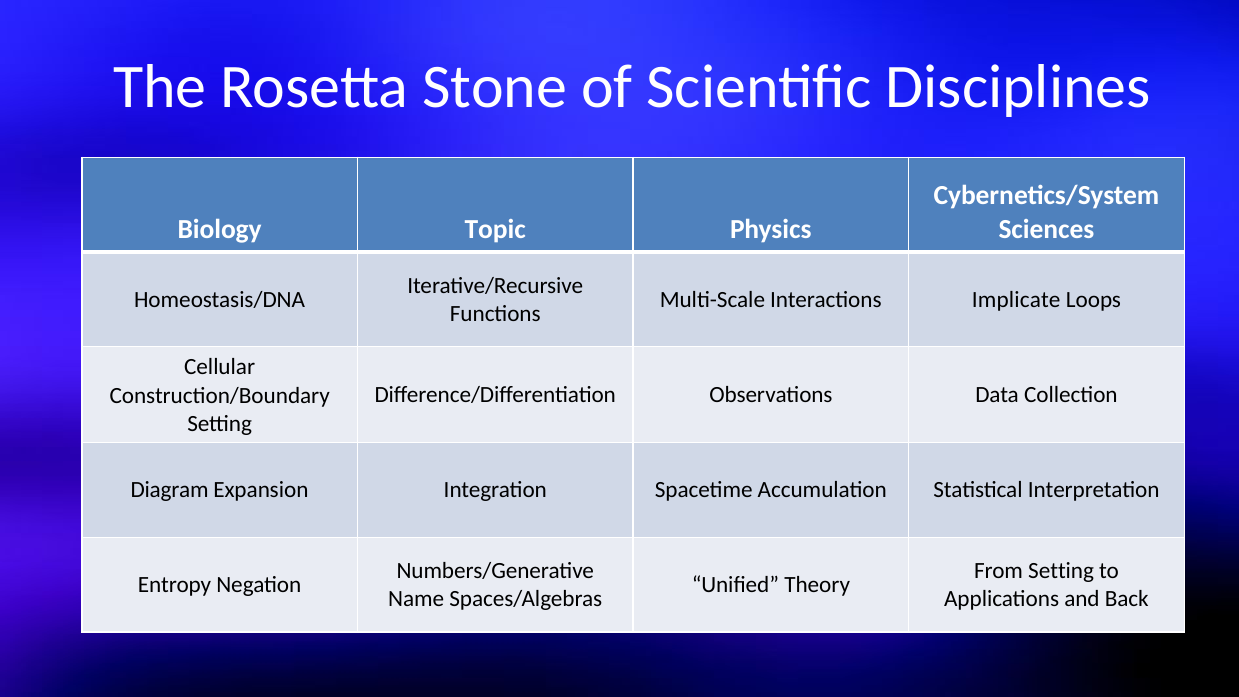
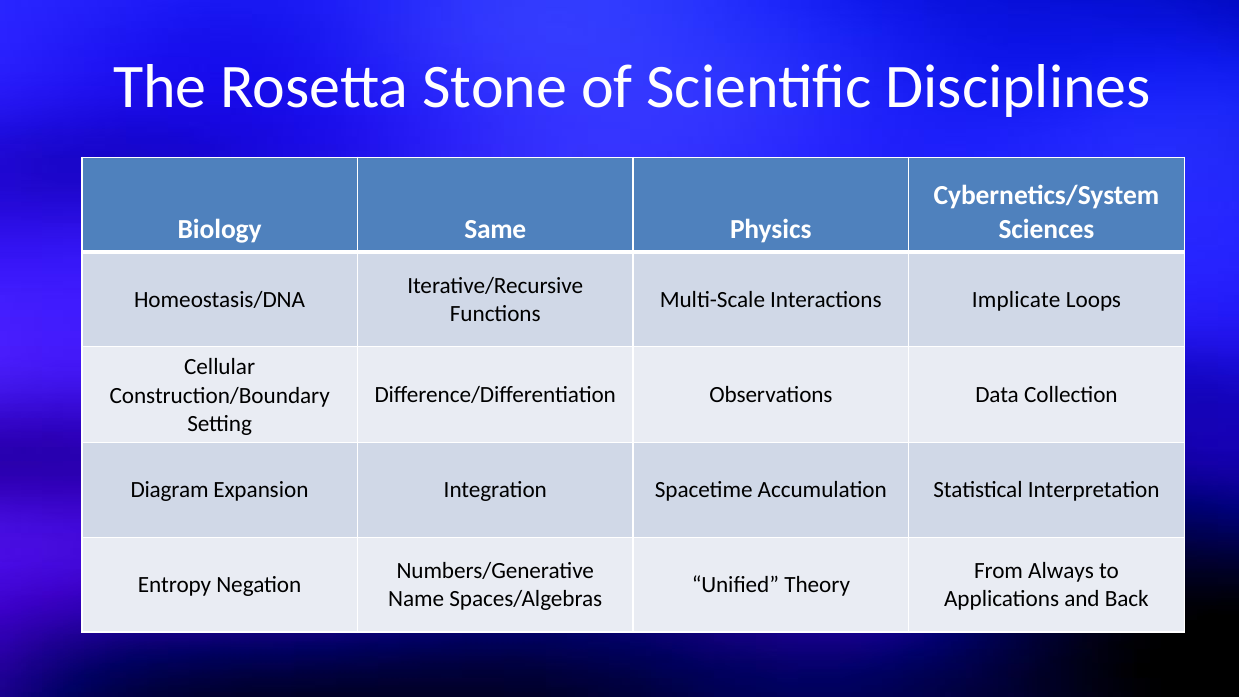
Topic: Topic -> Same (495, 229)
From Setting: Setting -> Always (1061, 571)
